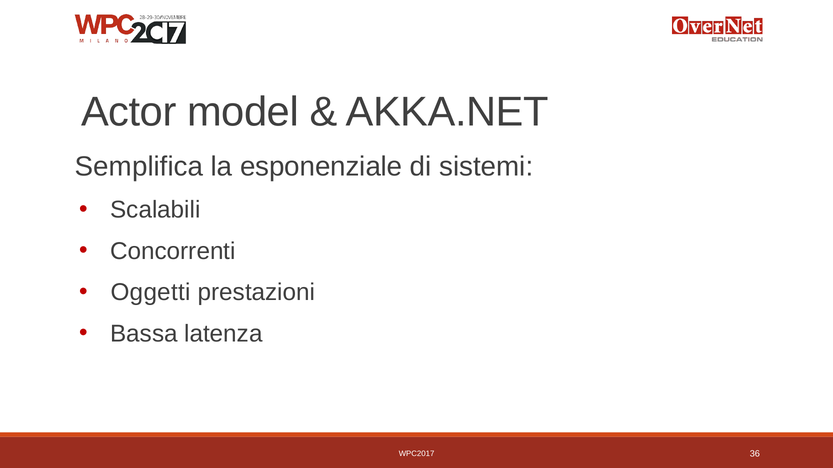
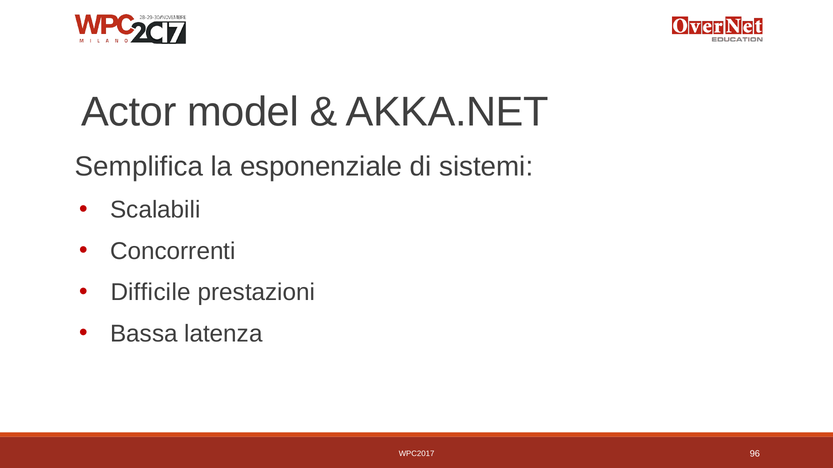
Oggetti: Oggetti -> Difficile (151, 293)
36: 36 -> 96 (755, 454)
